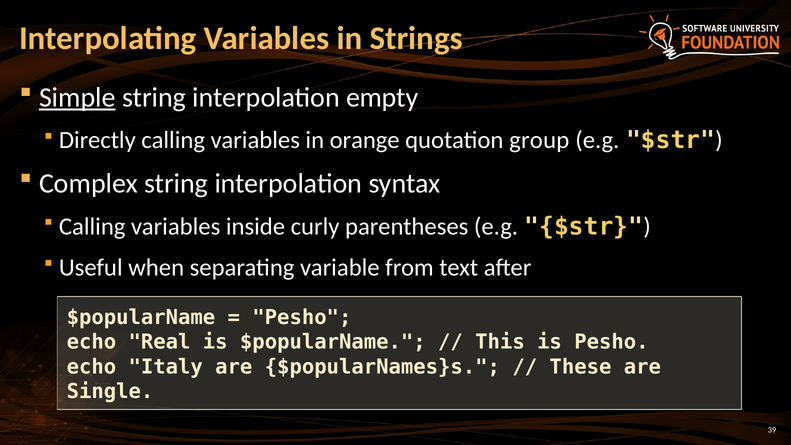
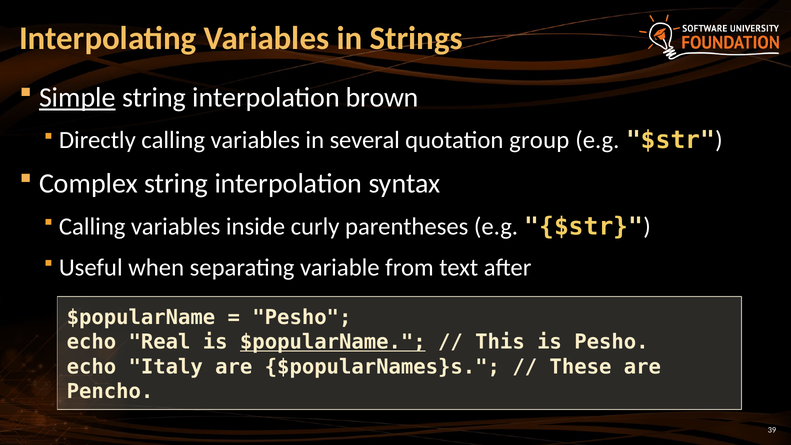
empty: empty -> brown (382, 97)
orange: orange -> several (365, 140)
$popularName underline: none -> present (333, 342)
Single: Single -> Pencho (110, 392)
